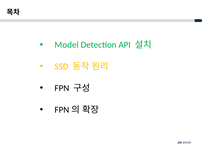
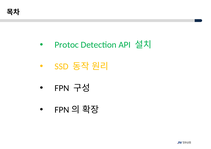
Model: Model -> Protoc (67, 45)
